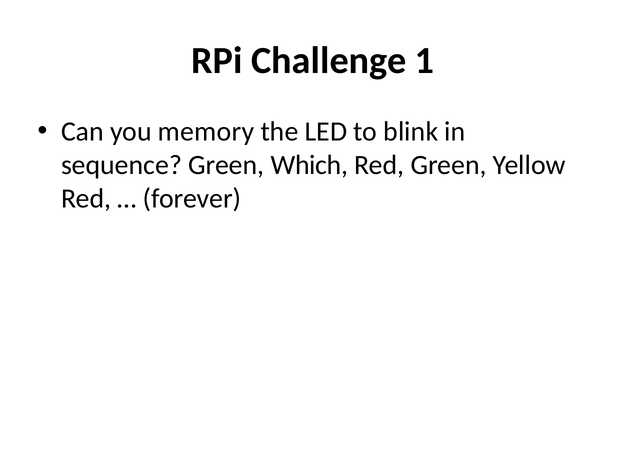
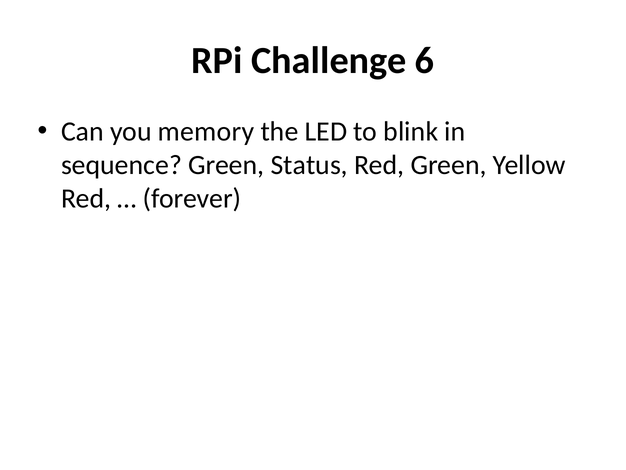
1: 1 -> 6 (425, 61)
Which: Which -> Status (309, 165)
